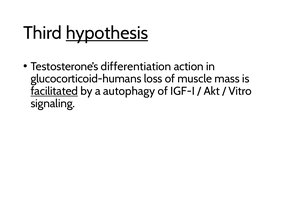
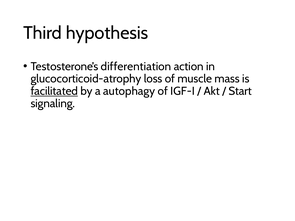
hypothesis underline: present -> none (107, 33)
glucocorticoid-humans: glucocorticoid-humans -> glucocorticoid-atrophy (86, 79)
Vitro: Vitro -> Start (240, 91)
